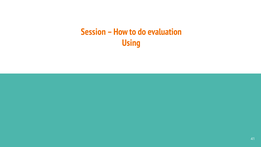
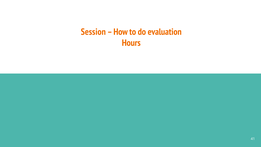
Using: Using -> Hours (131, 43)
